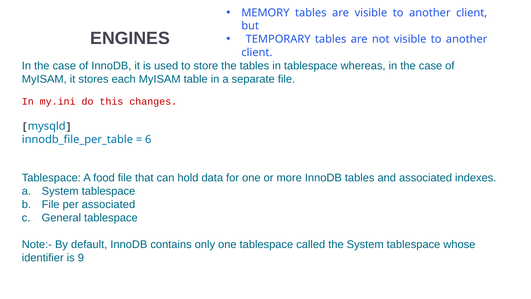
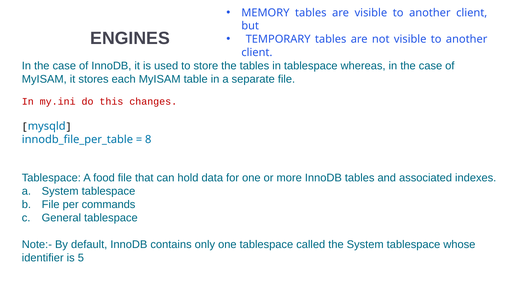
6: 6 -> 8 (148, 139)
per associated: associated -> commands (109, 204)
9: 9 -> 5 (81, 257)
